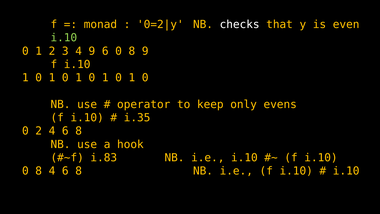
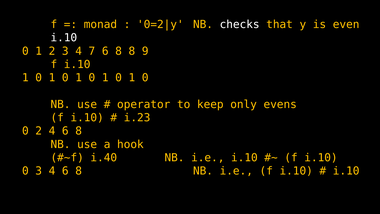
i.10 colour: light green -> white (64, 38)
4 9: 9 -> 7 (92, 51)
0: 0 -> 8 (119, 51)
i.35: i.35 -> i.23 (137, 118)
i.83: i.83 -> i.40 (104, 158)
8: 8 -> 3 (39, 171)
